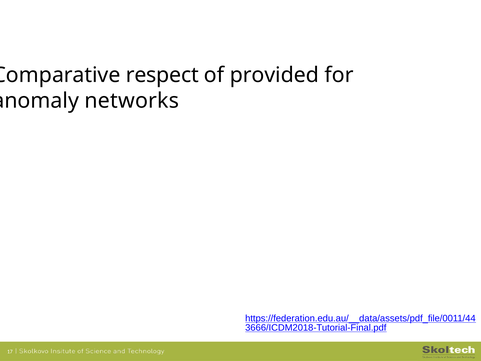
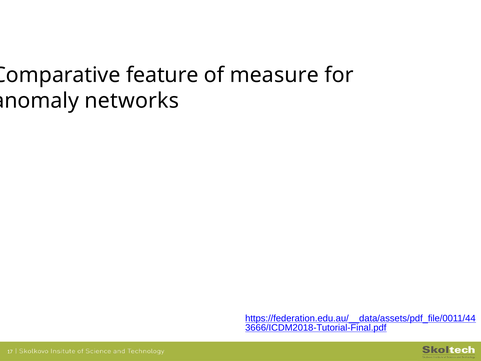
respect: respect -> feature (162, 75)
provided: provided -> measure (274, 75)
